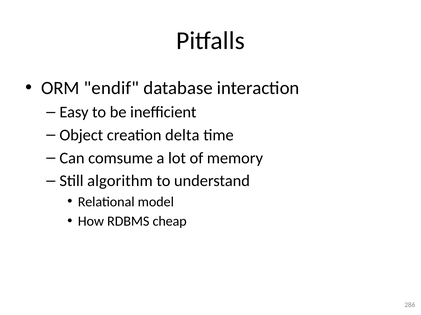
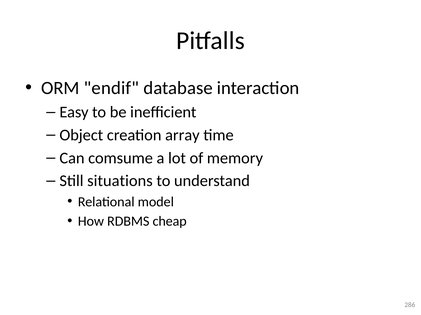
delta: delta -> array (182, 135)
algorithm: algorithm -> situations (120, 181)
